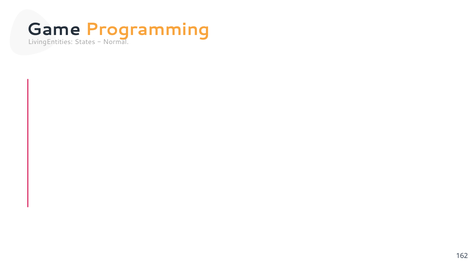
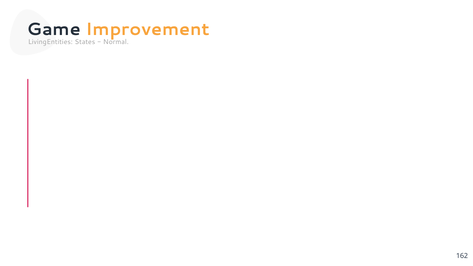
Programming: Programming -> Improvement (148, 29)
